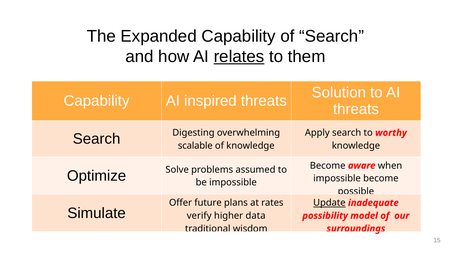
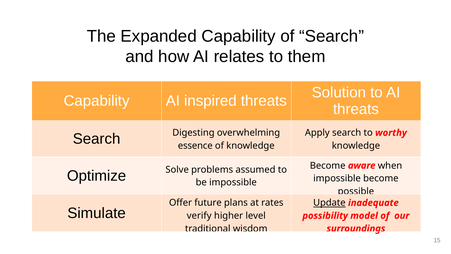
relates underline: present -> none (239, 56)
scalable: scalable -> essence (195, 145)
data: data -> level (256, 215)
